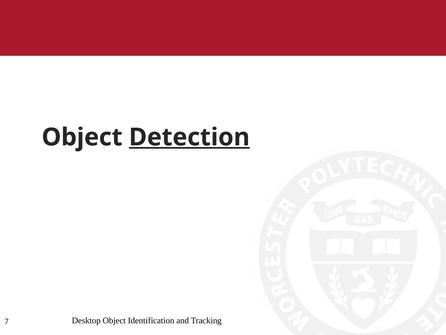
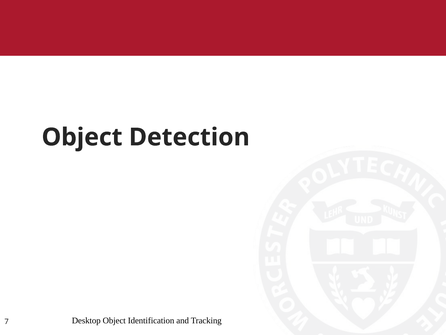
Detection underline: present -> none (189, 137)
